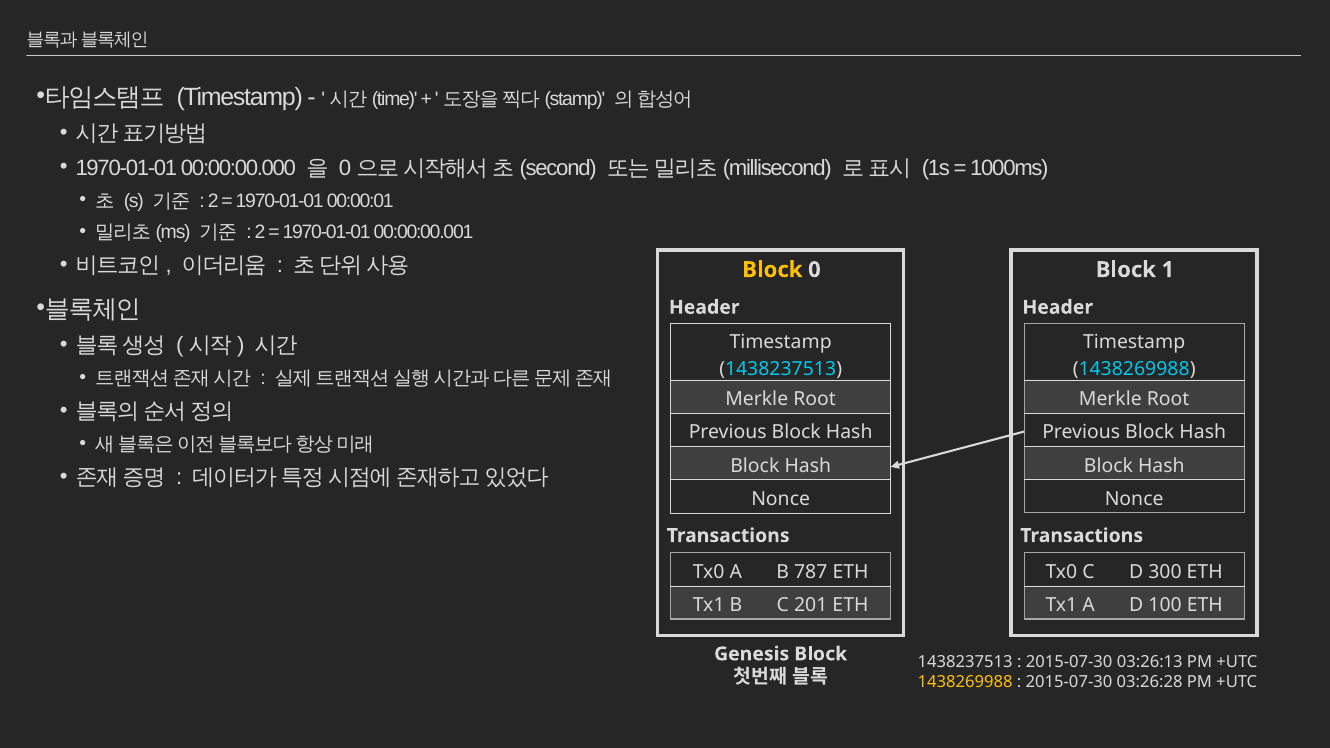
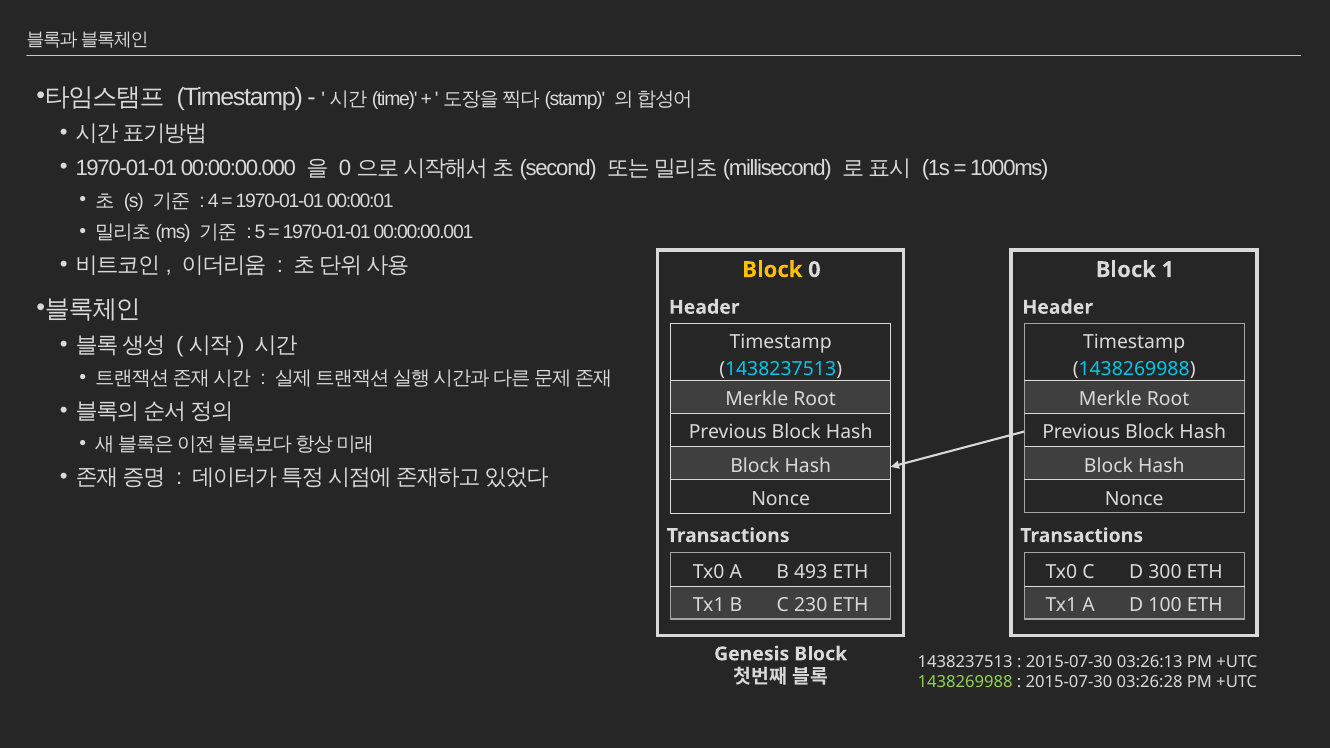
2: 2 -> 4 (213, 201)
2: 2 -> 5 (260, 232)
787: 787 -> 493 (811, 572)
201: 201 -> 230 (811, 605)
1438269988 colour: yellow -> light green (965, 682)
